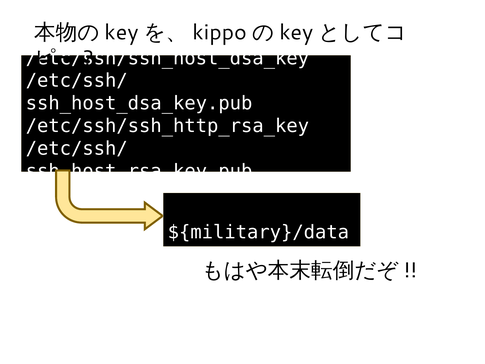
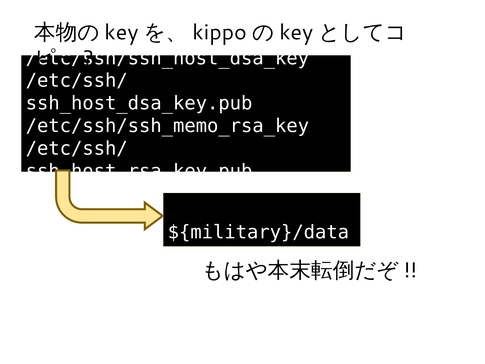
/etc/ssh/ssh_http_rsa_key: /etc/ssh/ssh_http_rsa_key -> /etc/ssh/ssh_memo_rsa_key (167, 126)
